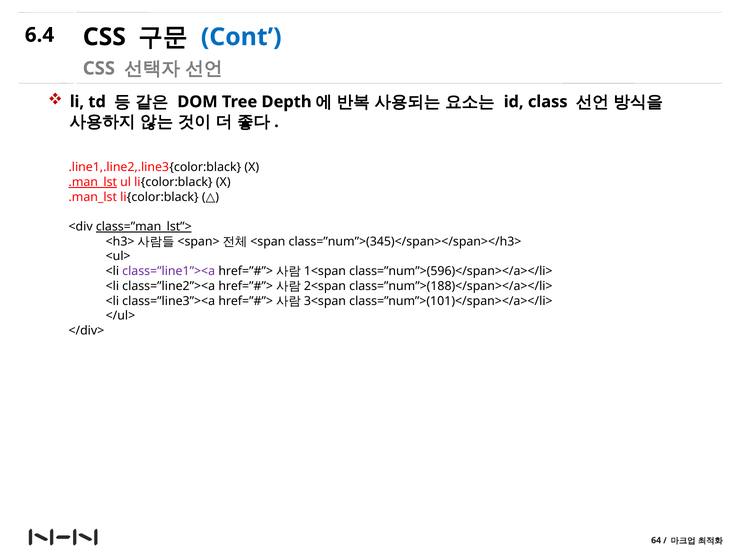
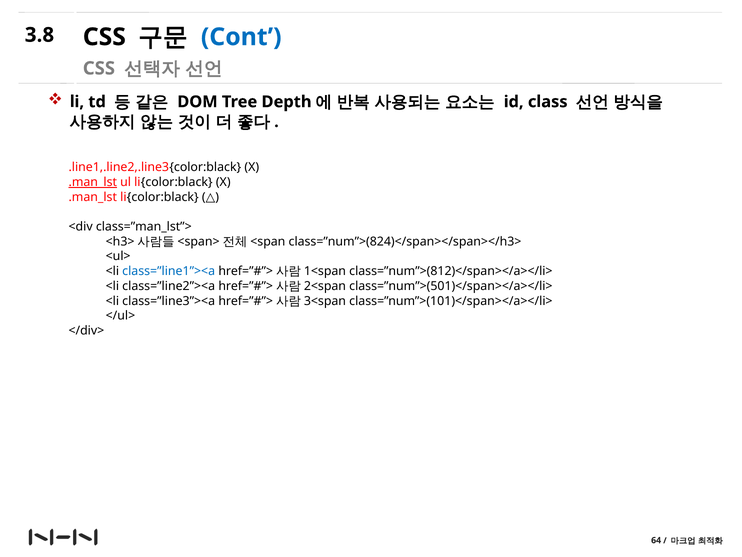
6.4: 6.4 -> 3.8 (39, 35)
class=”man_lst”> underline: present -> none (144, 226)
class=”num”>(345)</span></span></h3>: class=”num”>(345)</span></span></h3> -> class=”num”>(824)</span></span></h3> (405, 241)
class=”line1”><a colour: purple -> blue (169, 271)
class=”num”>(596)</span></a></li>: class=”num”>(596)</span></a></li> -> class=”num”>(812)</span></a></li> (451, 271)
class=”num”>(188)</span></a></li>: class=”num”>(188)</span></a></li> -> class=”num”>(501)</span></a></li> (451, 286)
